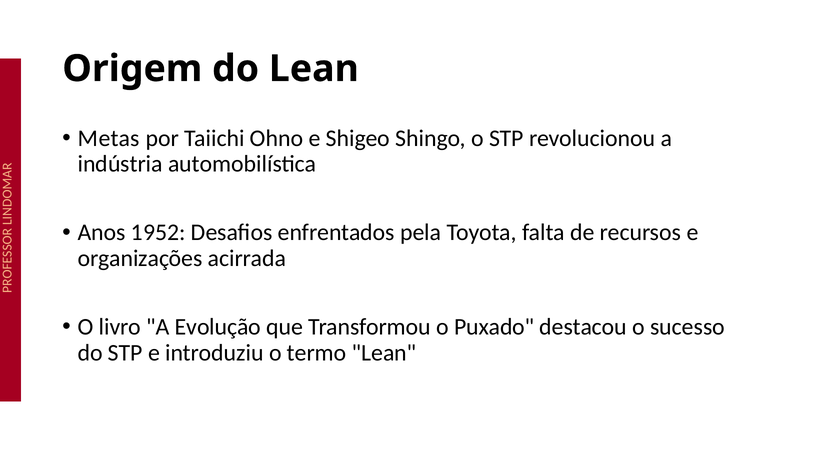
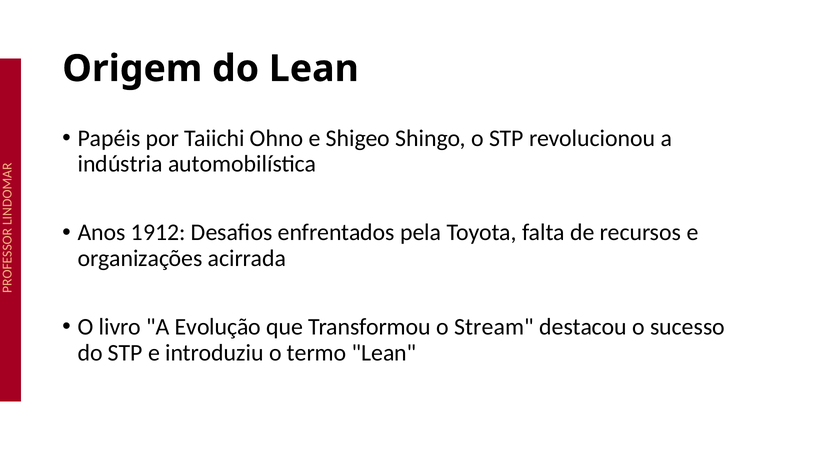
Metas: Metas -> Papéis (109, 138)
1952: 1952 -> 1912 (158, 232)
Puxado: Puxado -> Stream (494, 327)
